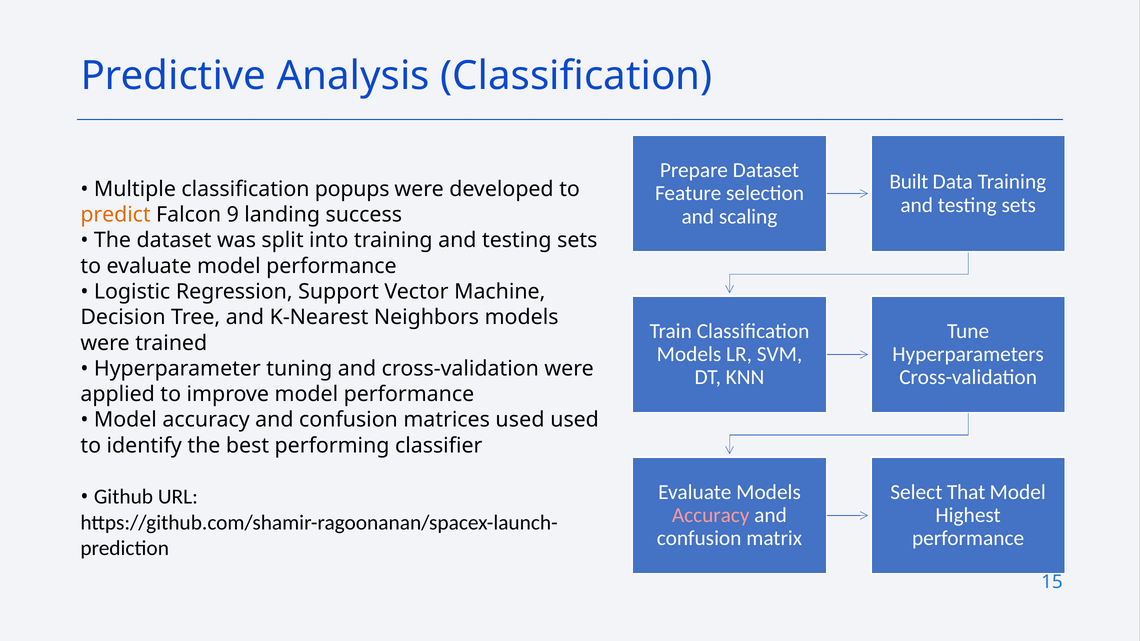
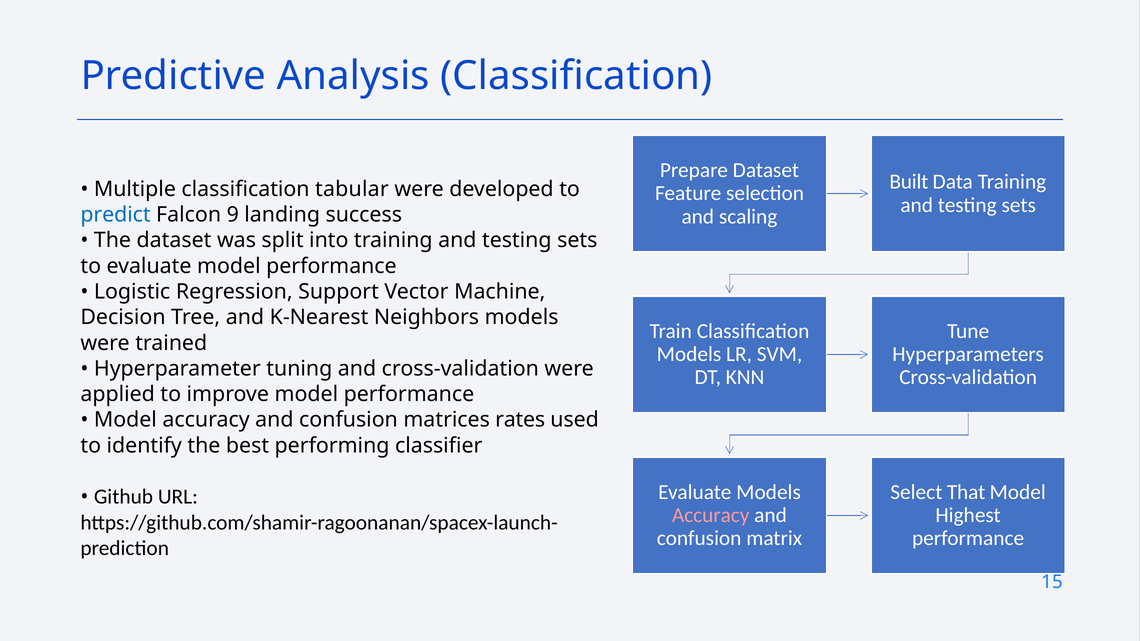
popups: popups -> tabular (352, 189)
predict colour: orange -> blue (116, 215)
matrices used: used -> rates (520, 420)
